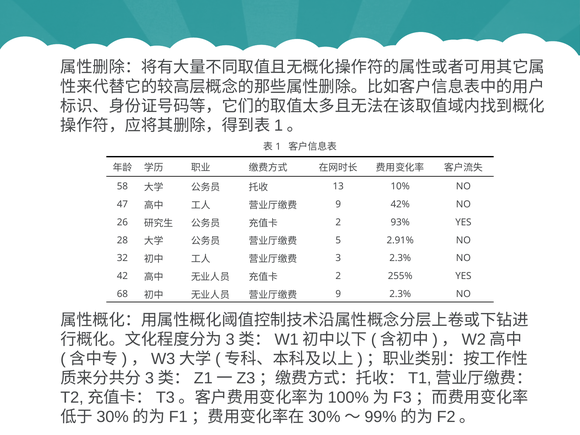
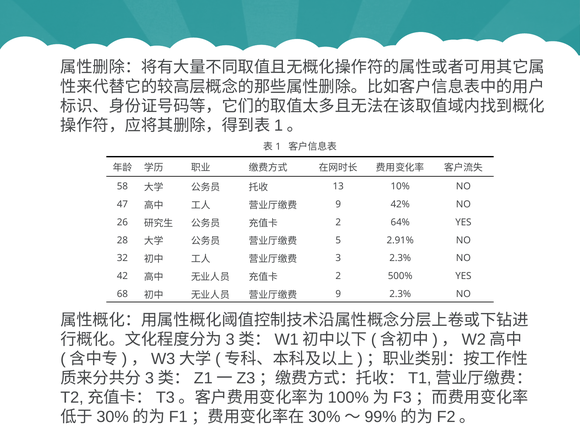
93%: 93% -> 64% (400, 222)
255%: 255% -> 500% (400, 276)
